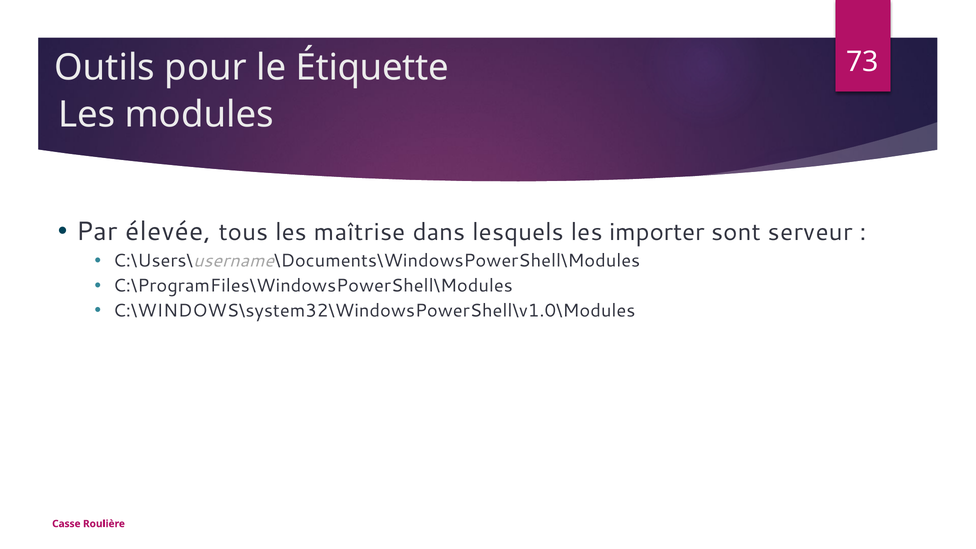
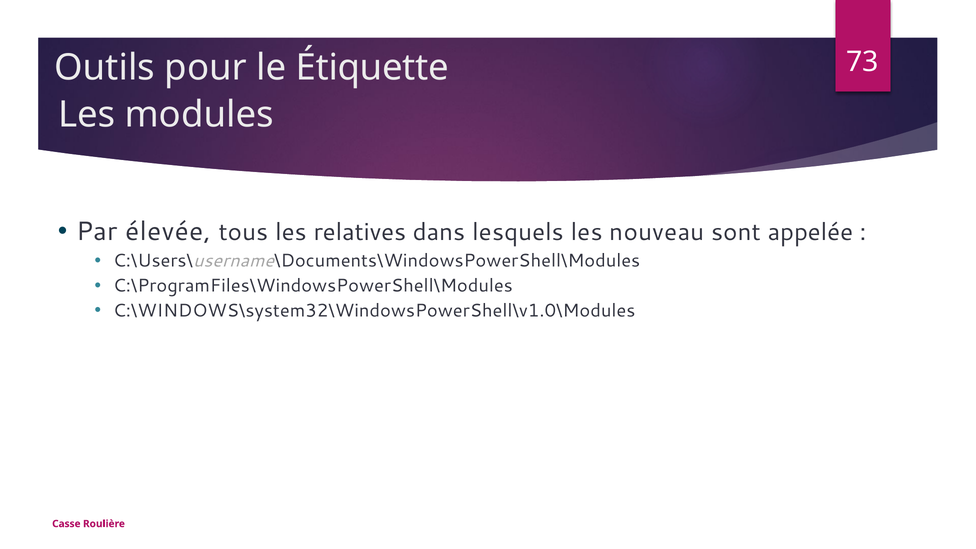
maîtrise: maîtrise -> relatives (360, 232)
importer: importer -> nouveau (657, 232)
serveur: serveur -> appelée (811, 232)
